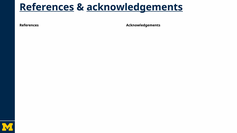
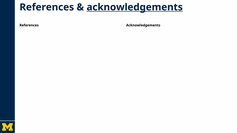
References underline: present -> none (47, 7)
